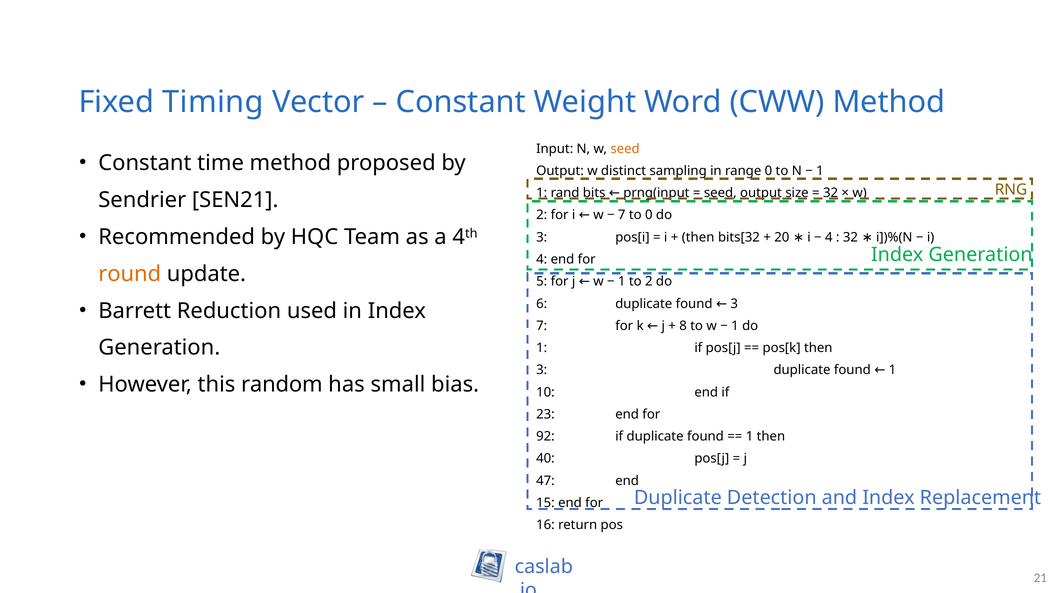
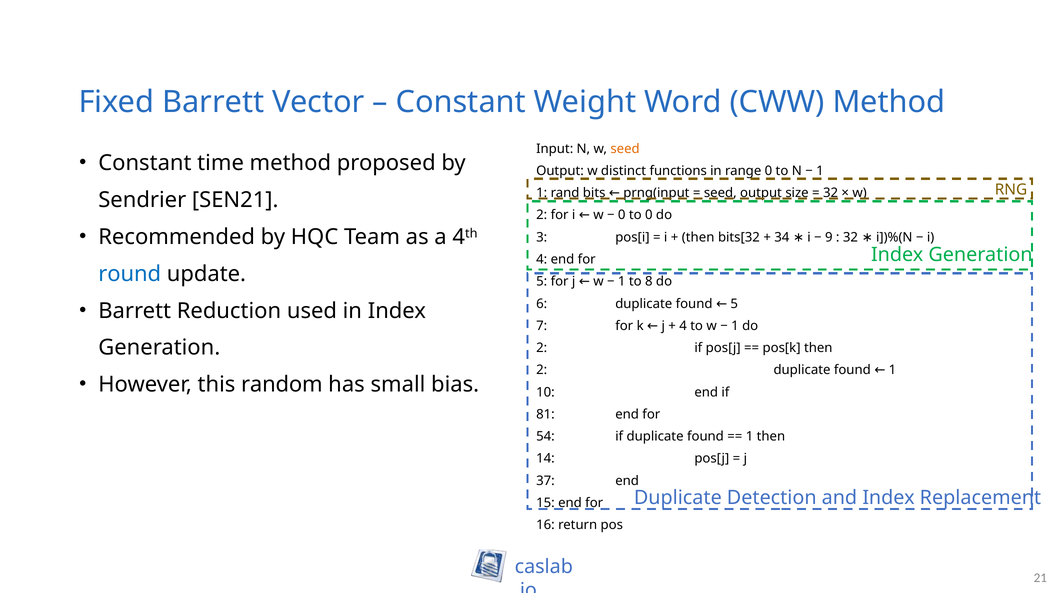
Fixed Timing: Timing -> Barrett (213, 102)
sampling: sampling -> functions (678, 171)
7: 7 -> 0 (622, 215)
20: 20 -> 34 (782, 237)
4: 4 -> 9 (829, 237)
round colour: orange -> blue (130, 274)
to 2: 2 -> 8 (649, 282)
found 3: 3 -> 5 (734, 304)
8: 8 -> 4 (683, 326)
1: 1 -> 2 (542, 348)
3: 3 -> 2 (542, 370)
23: 23 -> 81 (545, 415)
92: 92 -> 54 (545, 437)
40: 40 -> 14 (545, 459)
47: 47 -> 37 (545, 481)
